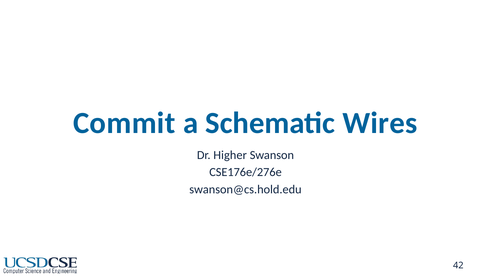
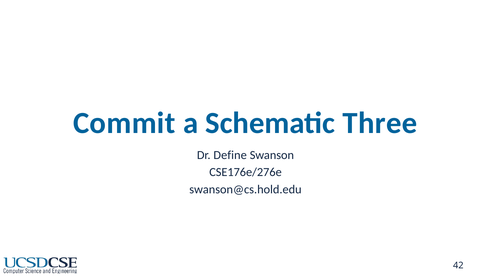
Wires: Wires -> Three (380, 123)
Higher: Higher -> Define (230, 155)
